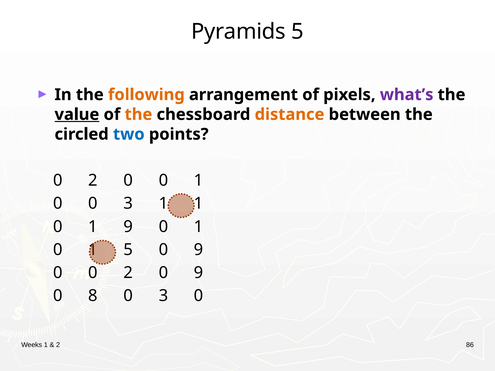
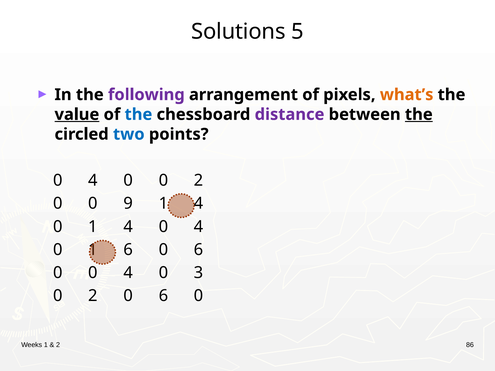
Pyramids: Pyramids -> Solutions (238, 32)
following colour: orange -> purple (146, 95)
what’s colour: purple -> orange (407, 95)
the colour: orange -> blue (138, 115)
distance colour: orange -> purple (290, 115)
the underline: none -> present (419, 115)
2: 2 -> 4 (93, 181)
0 0 1: 1 -> 2 (199, 181)
0 0 3: 3 -> 9 (128, 204)
1: 1 -> 4 (199, 204)
0 1 9: 9 -> 4 (128, 227)
1: 1 -> 4 (199, 227)
5: 5 -> 6 (128, 250)
9: 9 -> 6 (199, 250)
0 0 2: 2 -> 4 (128, 273)
9: 9 -> 3 (199, 273)
8: 8 -> 2 (93, 296)
3: 3 -> 6 (163, 296)
